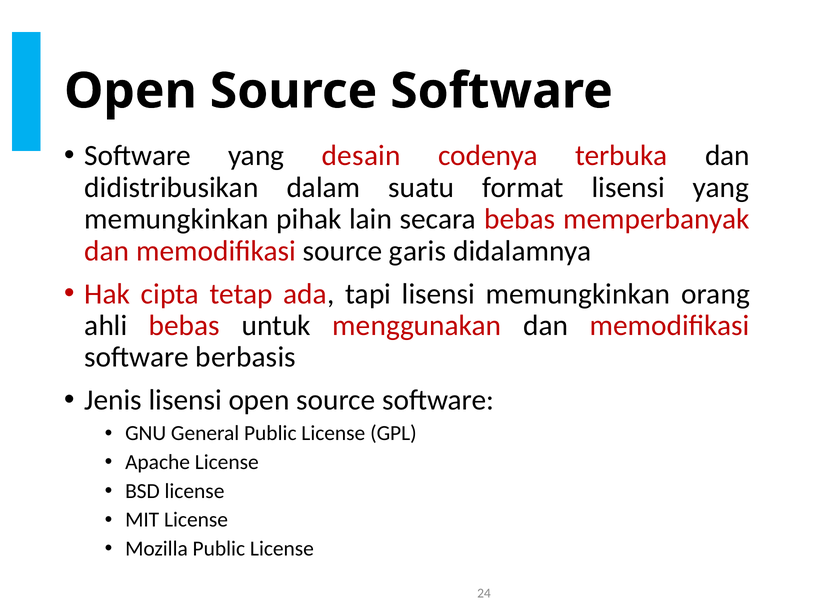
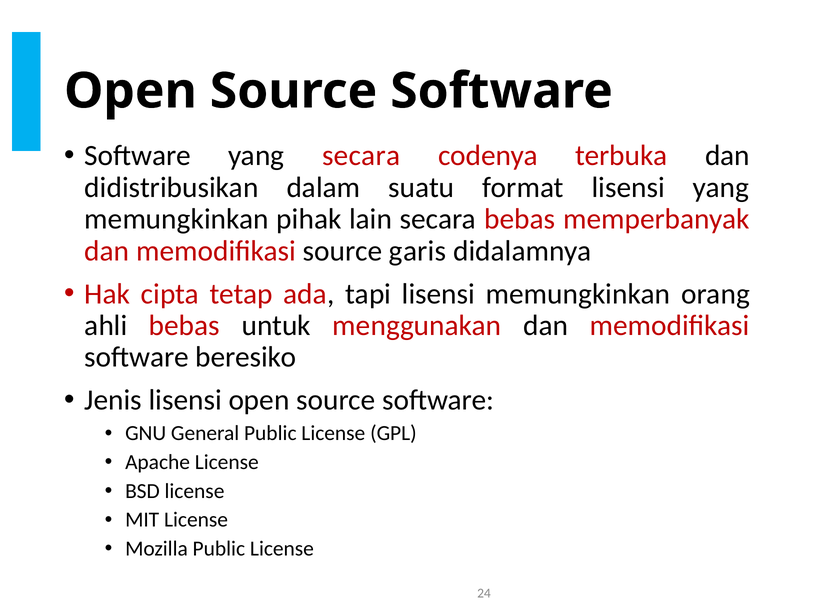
yang desain: desain -> secara (361, 156)
berbasis: berbasis -> beresiko (246, 358)
